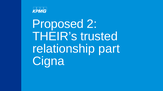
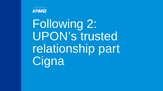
Proposed: Proposed -> Following (58, 24)
THEIR’s: THEIR’s -> UPON’s (55, 37)
